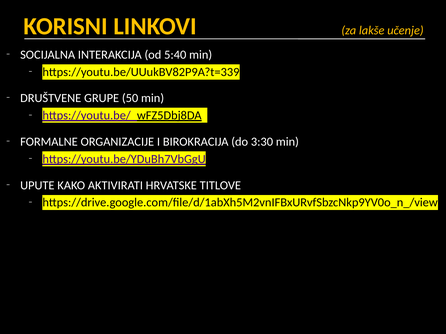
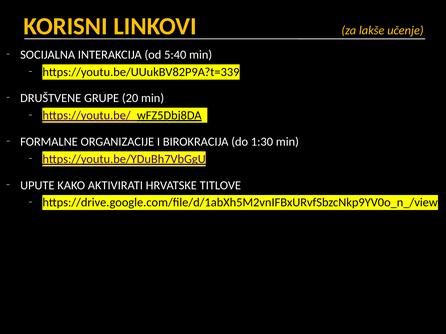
50: 50 -> 20 (130, 98)
3:30: 3:30 -> 1:30 (262, 142)
